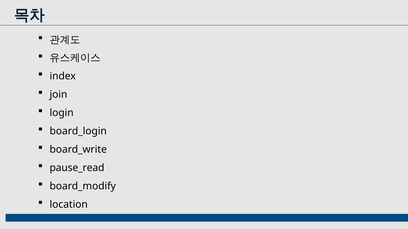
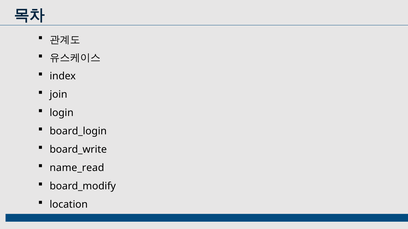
pause_read: pause_read -> name_read (77, 168)
